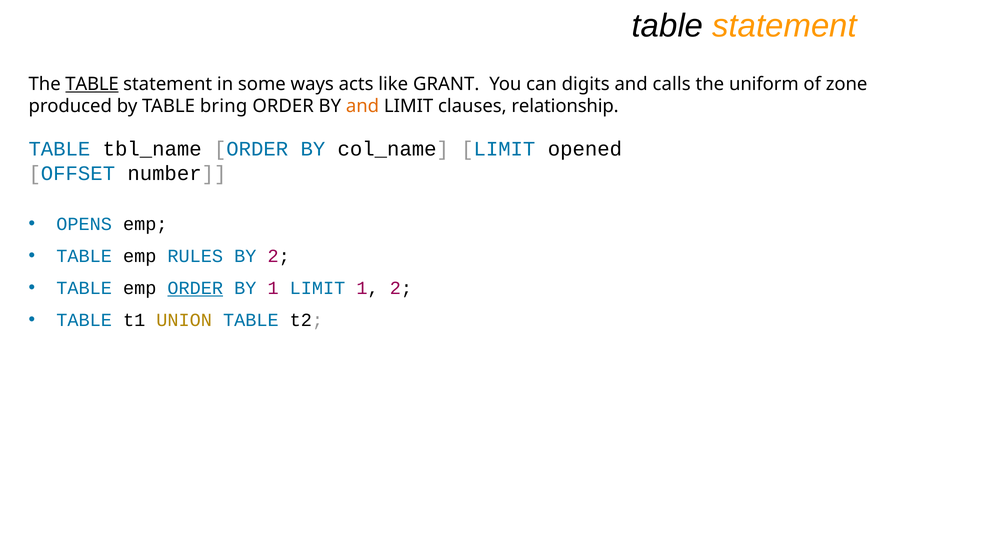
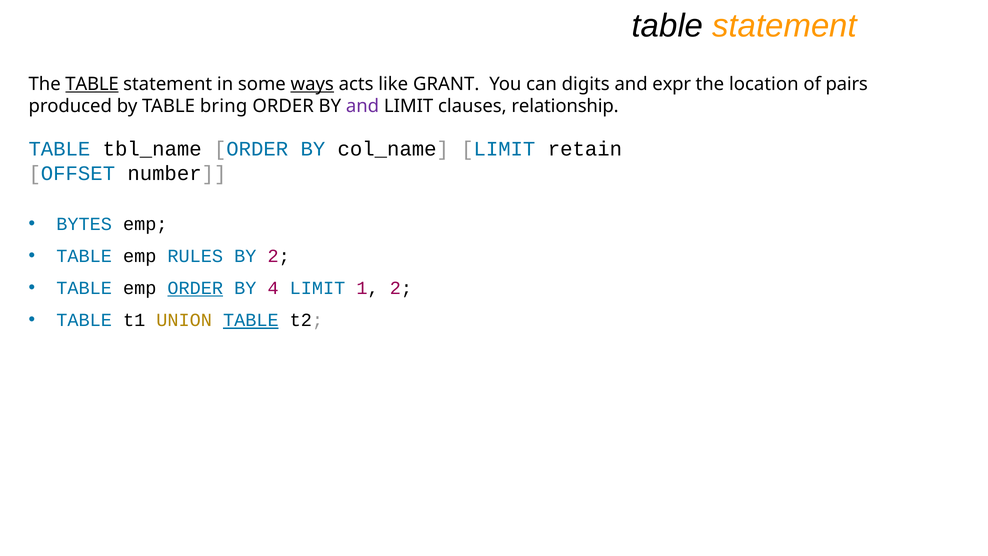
ways underline: none -> present (312, 84)
calls: calls -> expr (672, 84)
uniform: uniform -> location (764, 84)
zone: zone -> pairs (847, 84)
and colour: orange -> purple (363, 106)
opened: opened -> retain (585, 149)
OPENS: OPENS -> BYTES (84, 224)
BY 1: 1 -> 4 (273, 288)
TABLE underline: none -> present (251, 320)
